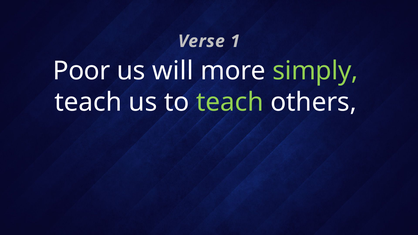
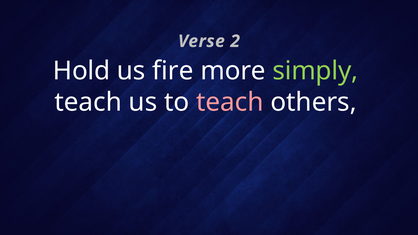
1: 1 -> 2 (235, 41)
Poor: Poor -> Hold (82, 71)
will: will -> fire (173, 71)
teach colour: light green -> pink (230, 102)
